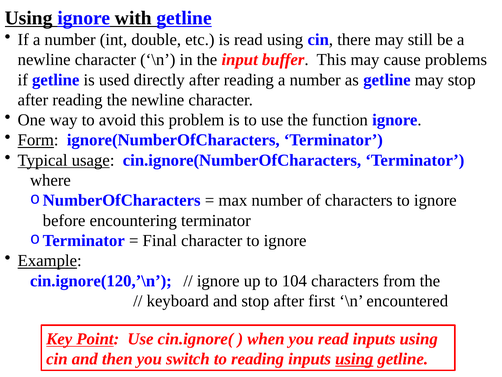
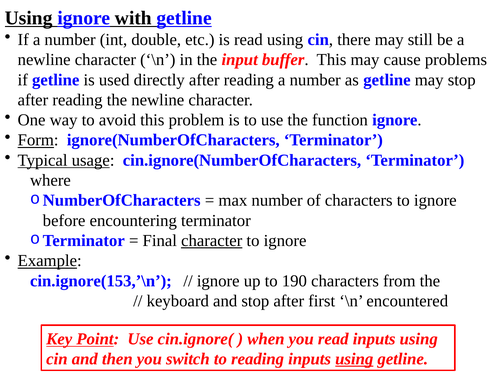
character underline: none -> present (212, 240)
cin.ignore(120,’\n: cin.ignore(120,’\n -> cin.ignore(153,’\n (101, 280)
104: 104 -> 190 (294, 280)
